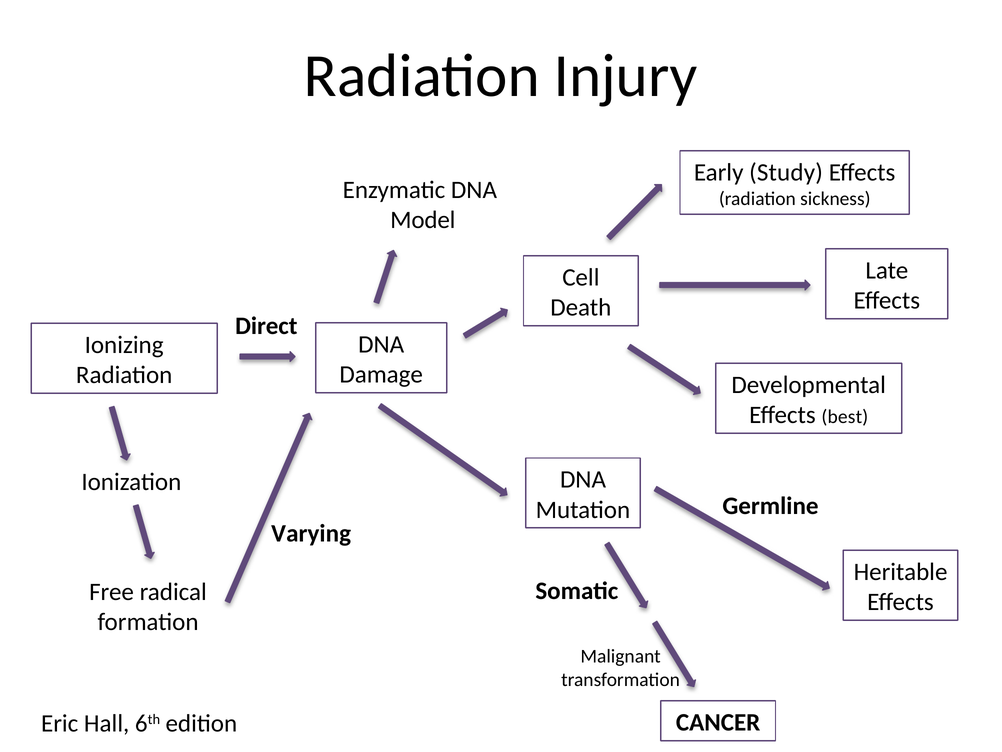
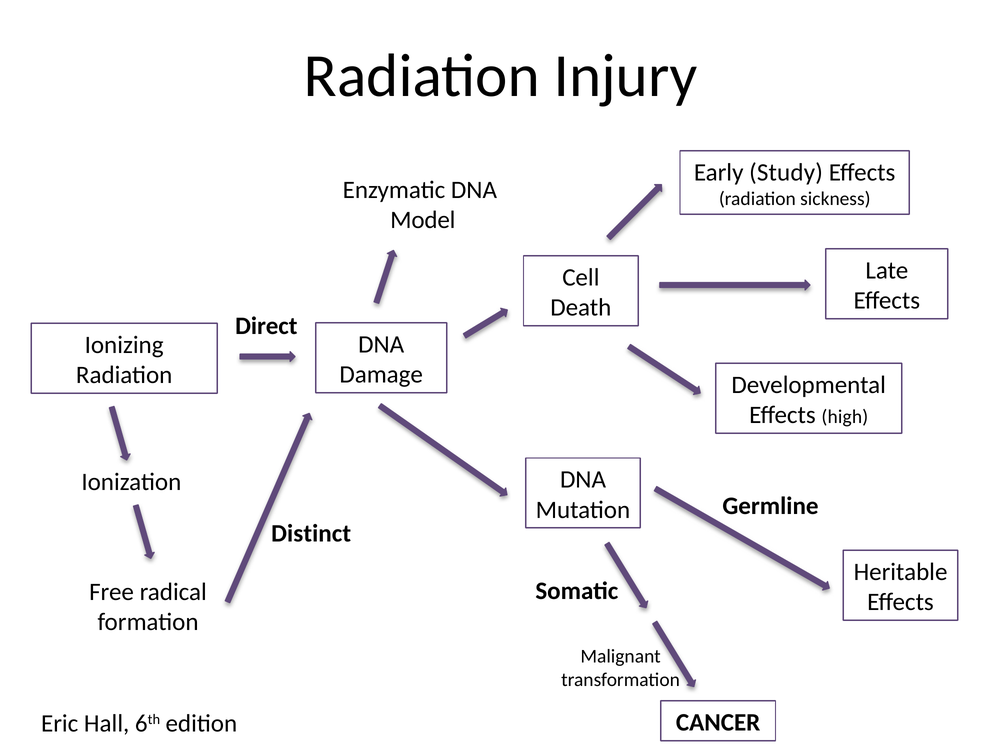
best: best -> high (845, 417)
Varying: Varying -> Distinct (311, 533)
